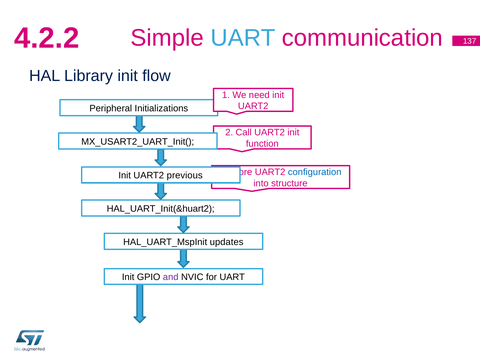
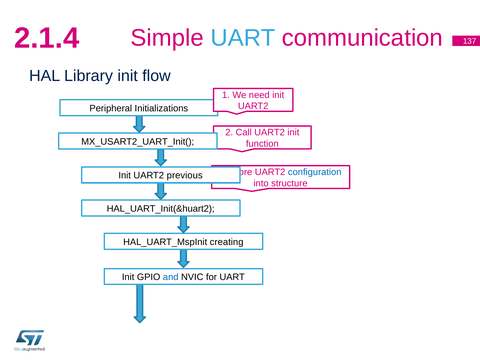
4.2.2: 4.2.2 -> 2.1.4 (47, 38)
updates: updates -> creating (227, 242)
and colour: purple -> blue (171, 277)
